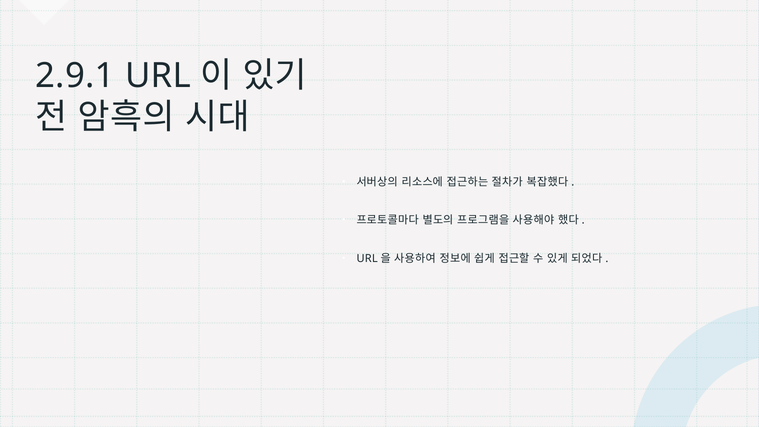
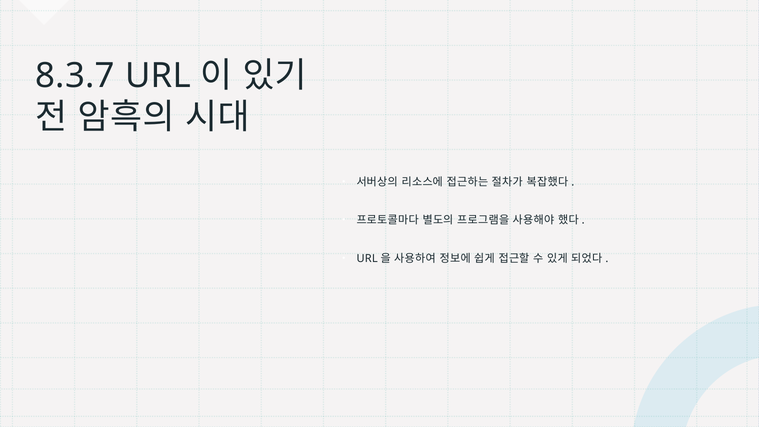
2.9.1: 2.9.1 -> 8.3.7 (75, 76)
